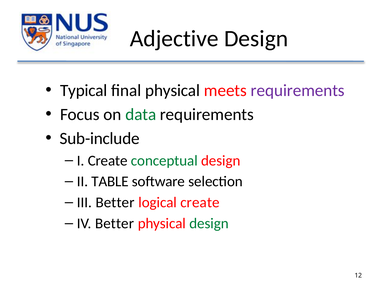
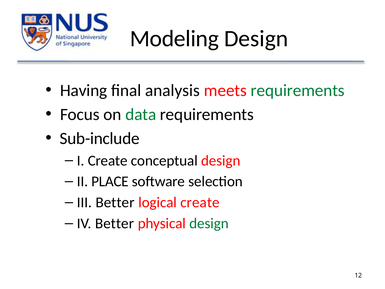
Adjective: Adjective -> Modeling (174, 39)
Typical: Typical -> Having (84, 90)
final physical: physical -> analysis (173, 90)
requirements colour: purple -> green (298, 90)
conceptual colour: green -> black (164, 160)
TABLE: TABLE -> PLACE (110, 181)
